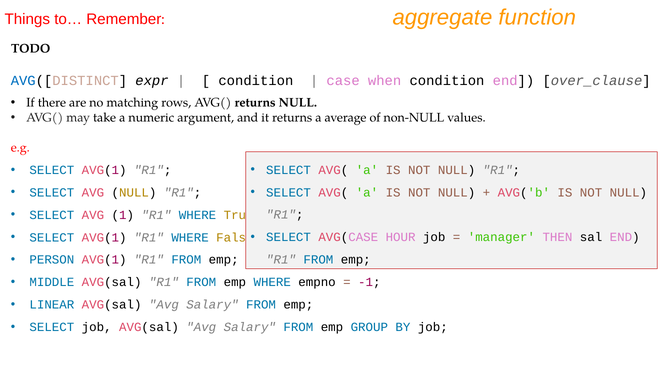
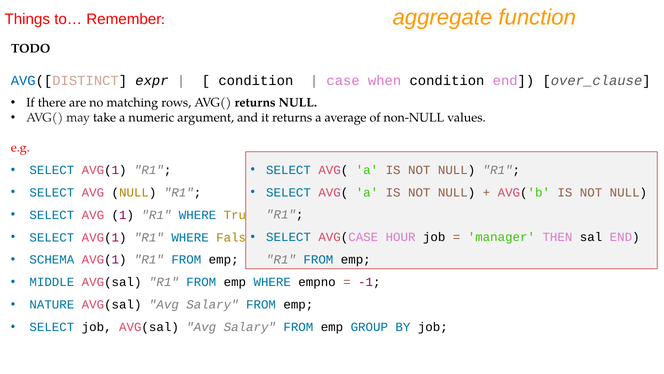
PERSON: PERSON -> SCHEMA (52, 260)
LINEAR: LINEAR -> NATURE (52, 304)
